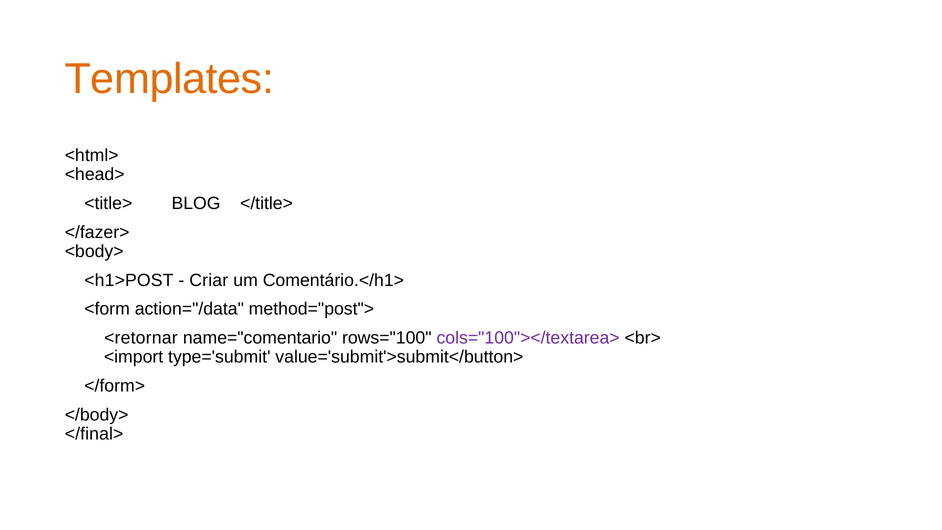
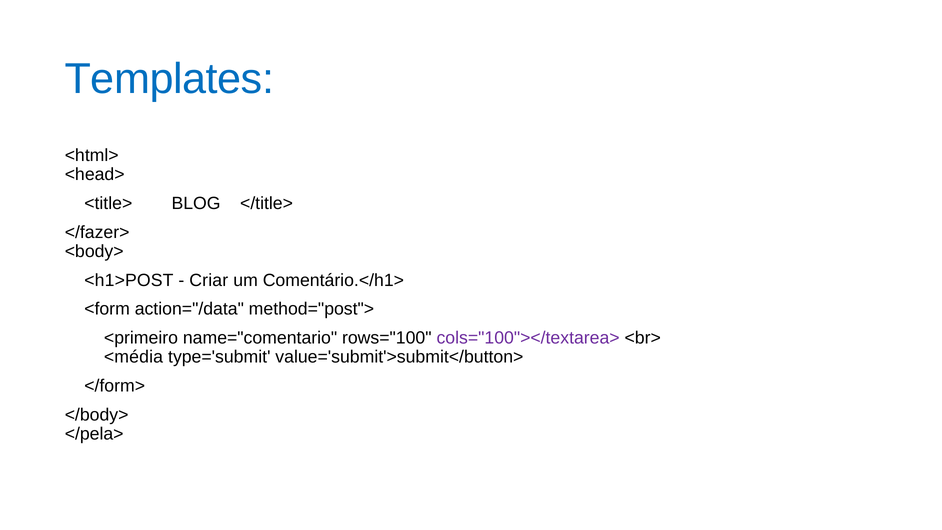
Templates colour: orange -> blue (169, 79)
<retornar: <retornar -> <primeiro (141, 338)
<import: <import -> <média (133, 357)
</final>: </final> -> </pela> (94, 434)
